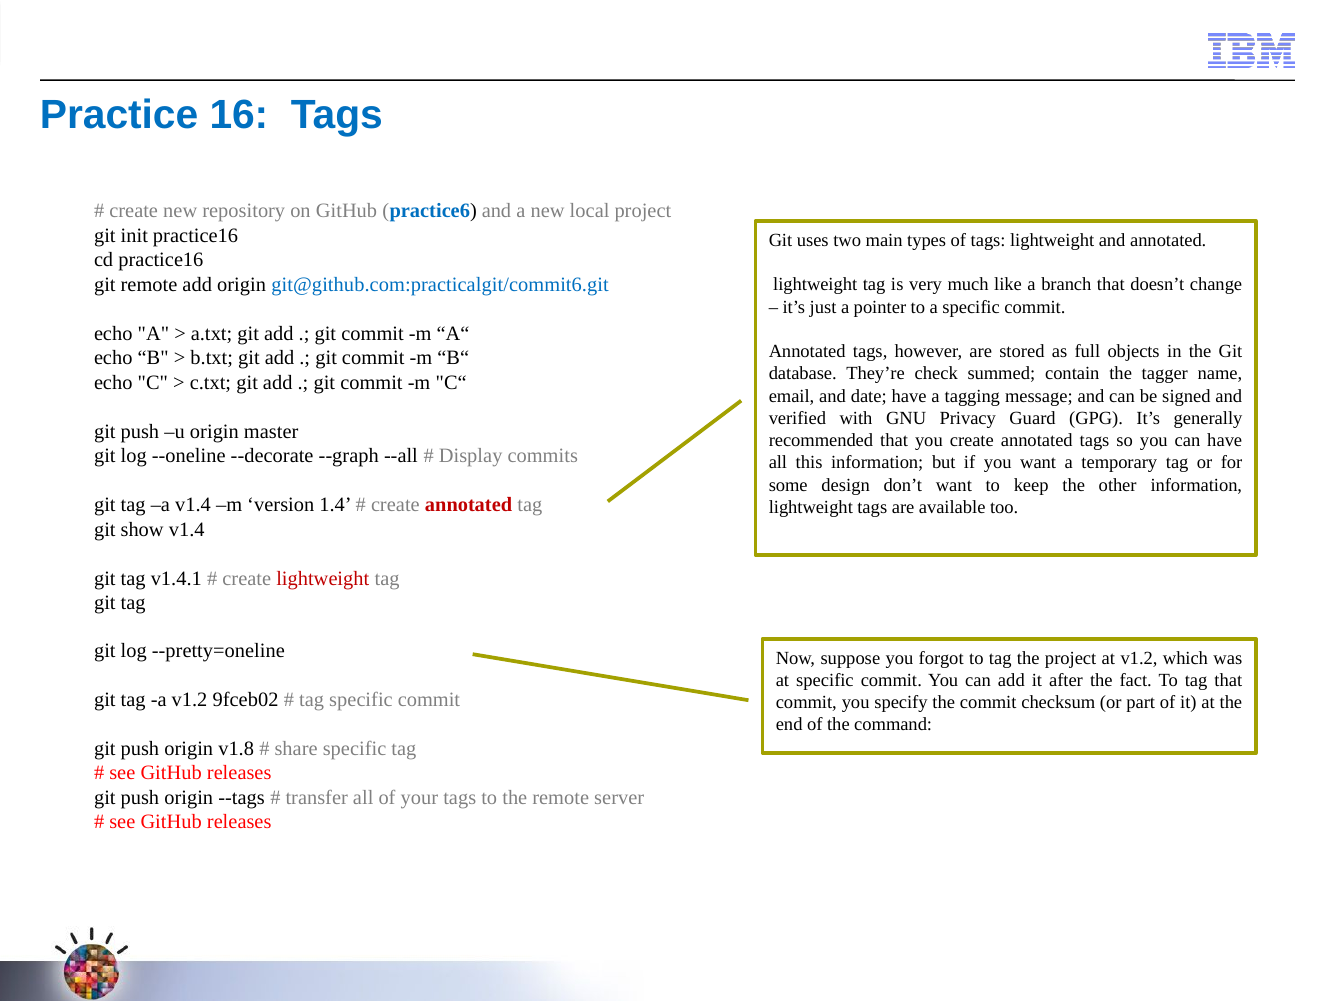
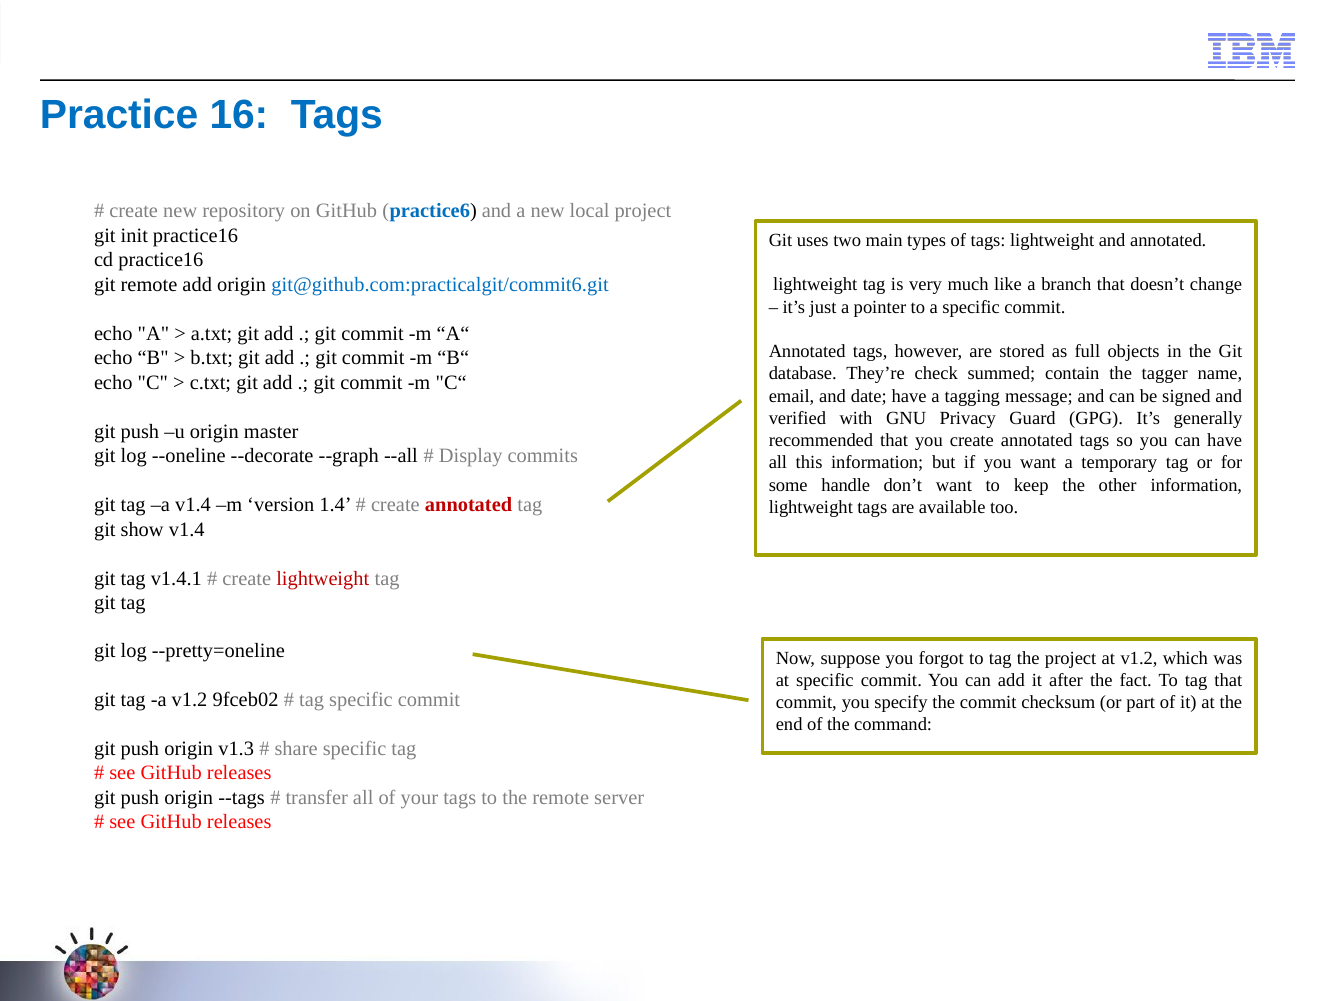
design: design -> handle (846, 485)
v1.8: v1.8 -> v1.3 (236, 749)
